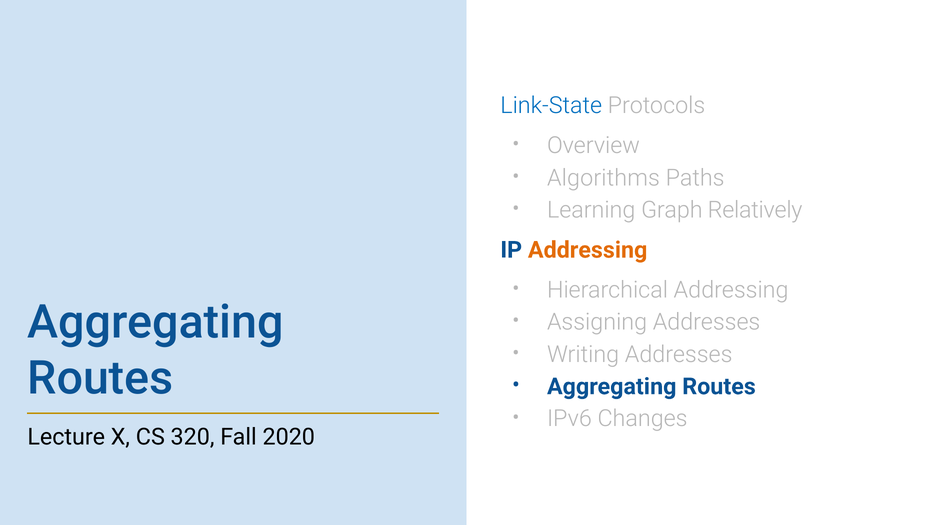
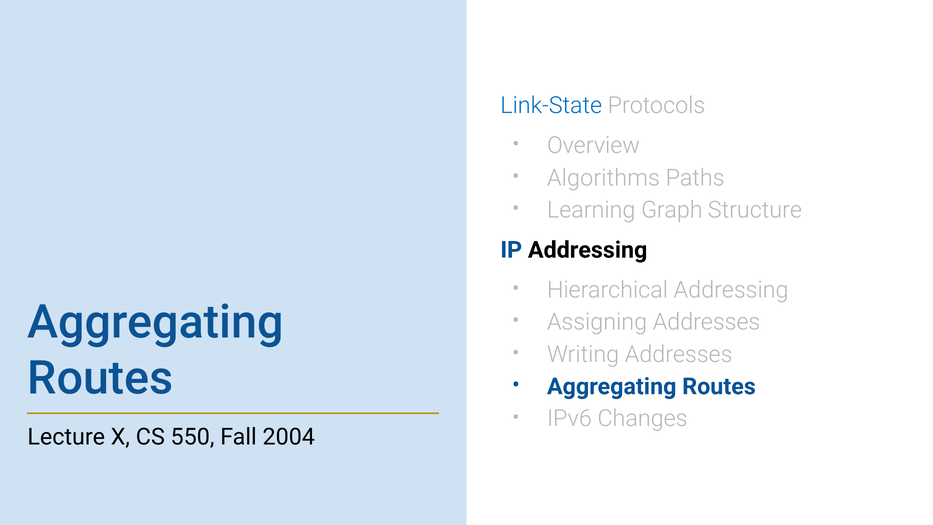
Relatively: Relatively -> Structure (755, 210)
Addressing colour: orange -> black (588, 250)
320: 320 -> 550 (193, 437)
2020: 2020 -> 2004 (289, 437)
